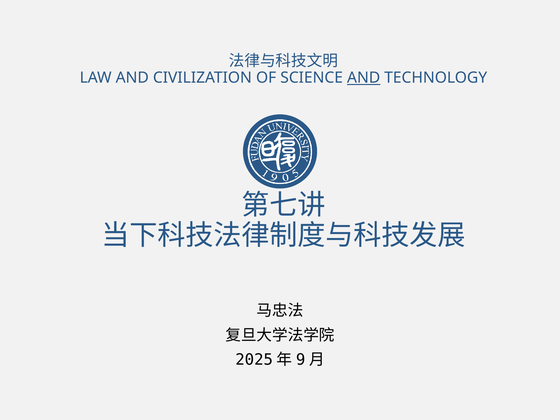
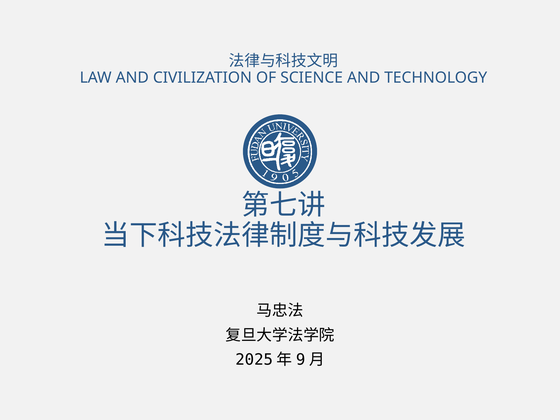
AND underline: present -> none (364, 78)
